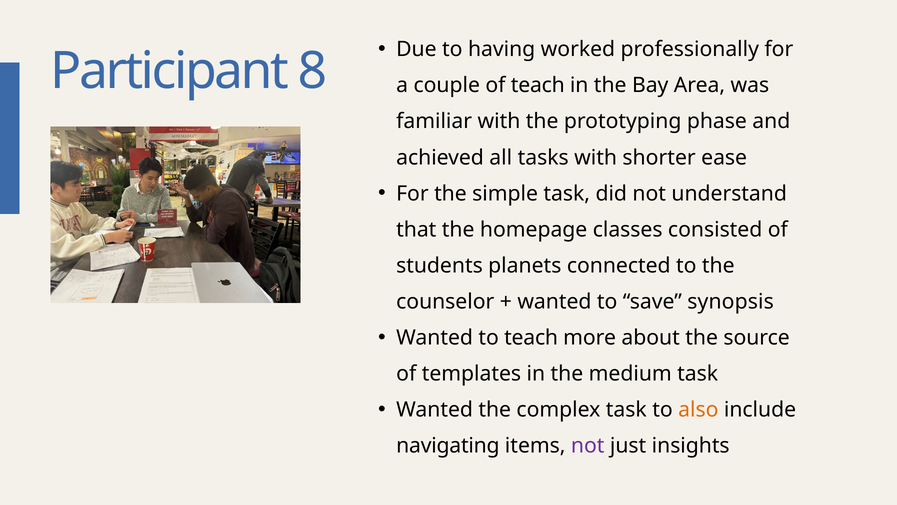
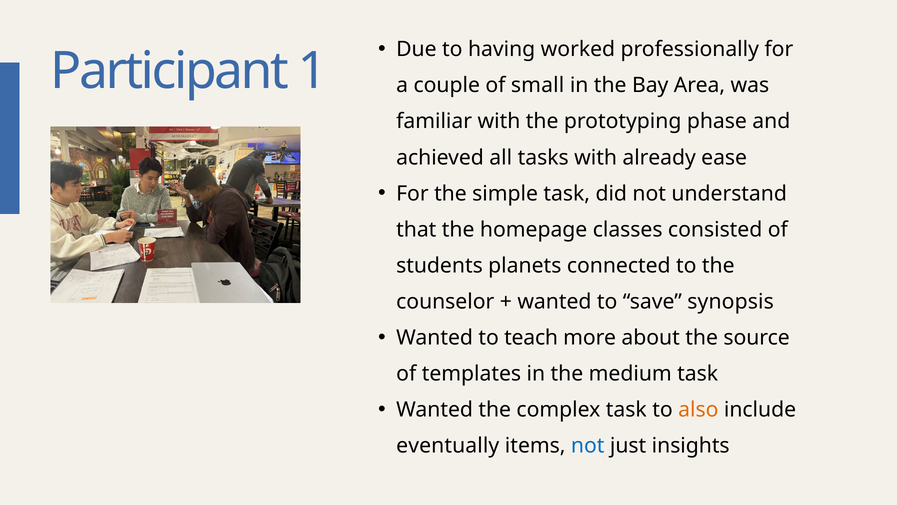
8: 8 -> 1 (312, 71)
of teach: teach -> small (538, 85)
shorter: shorter -> already (659, 157)
navigating: navigating -> eventually (448, 445)
not colour: purple -> blue (588, 445)
